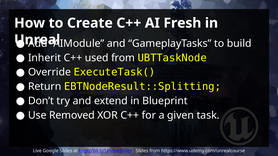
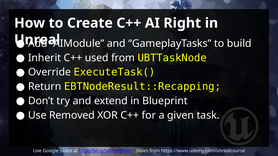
Fresh: Fresh -> Right (182, 23)
EBTNodeResult::Splitting: EBTNodeResult::Splitting -> EBTNodeResult::Recapping (142, 87)
